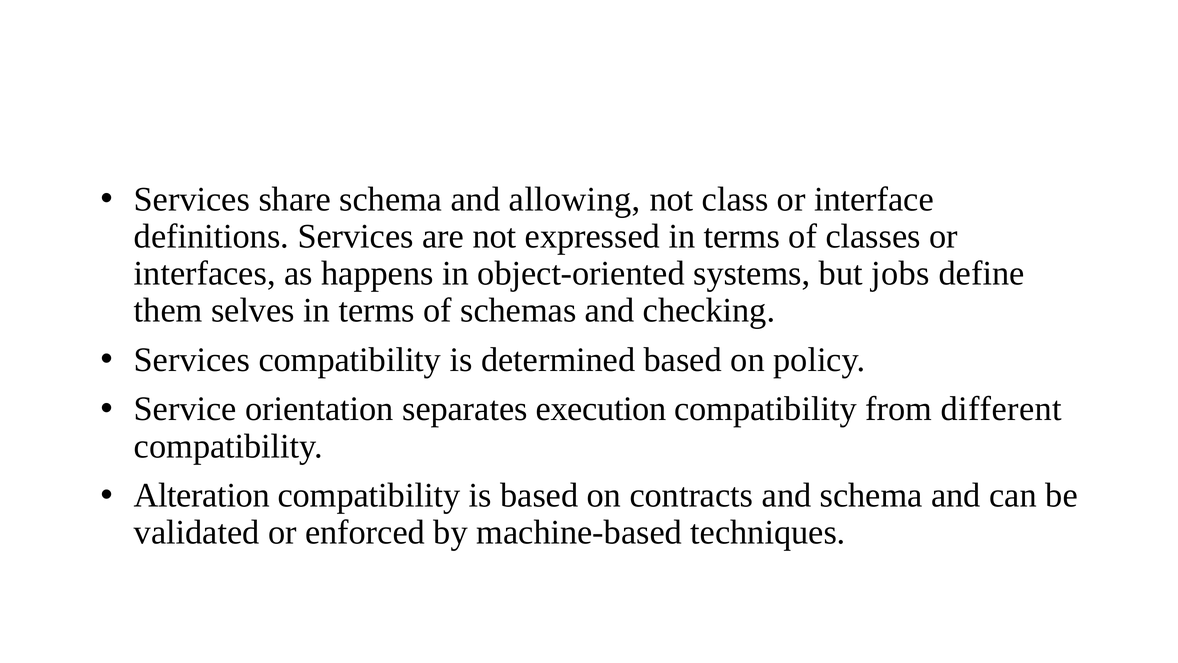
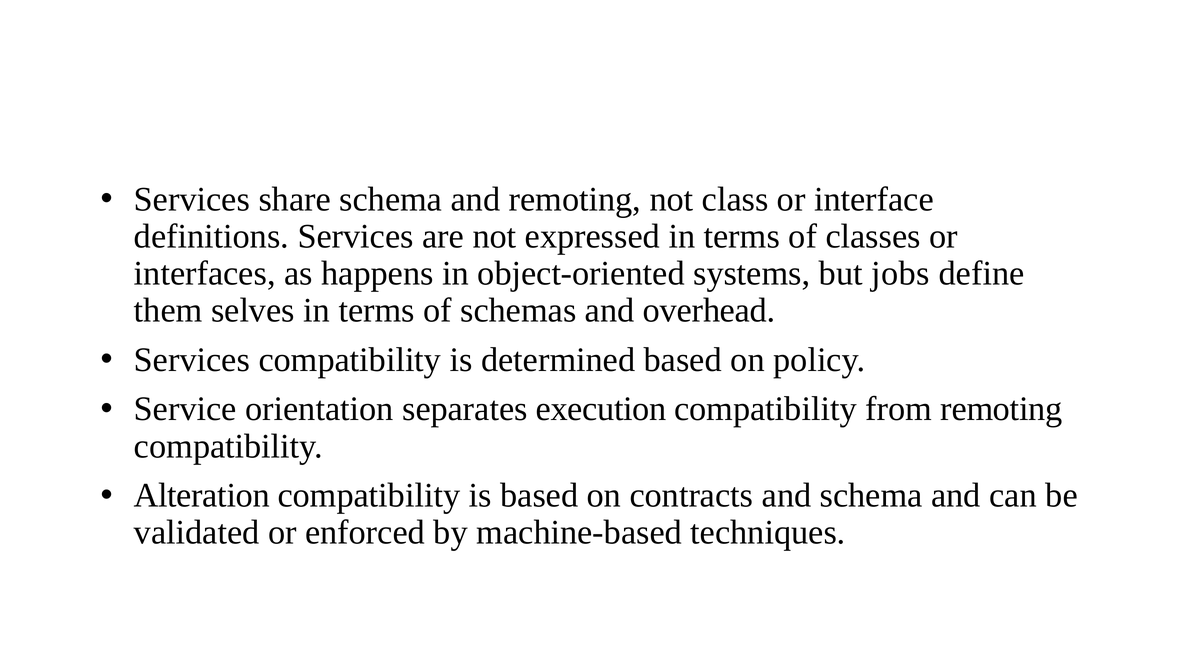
and allowing: allowing -> remoting (575, 199)
checking: checking -> overhead (709, 310)
from different: different -> remoting (1001, 409)
